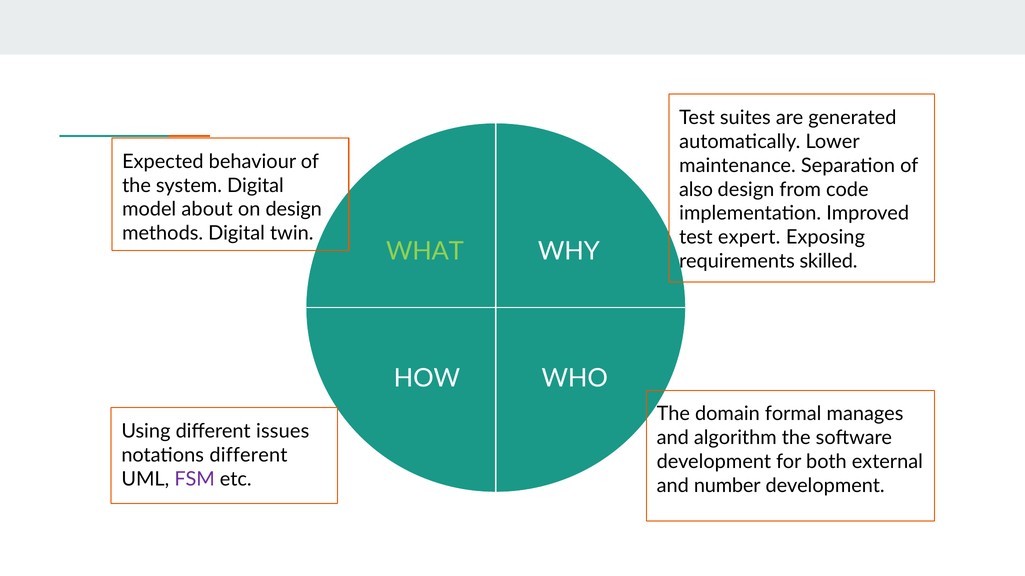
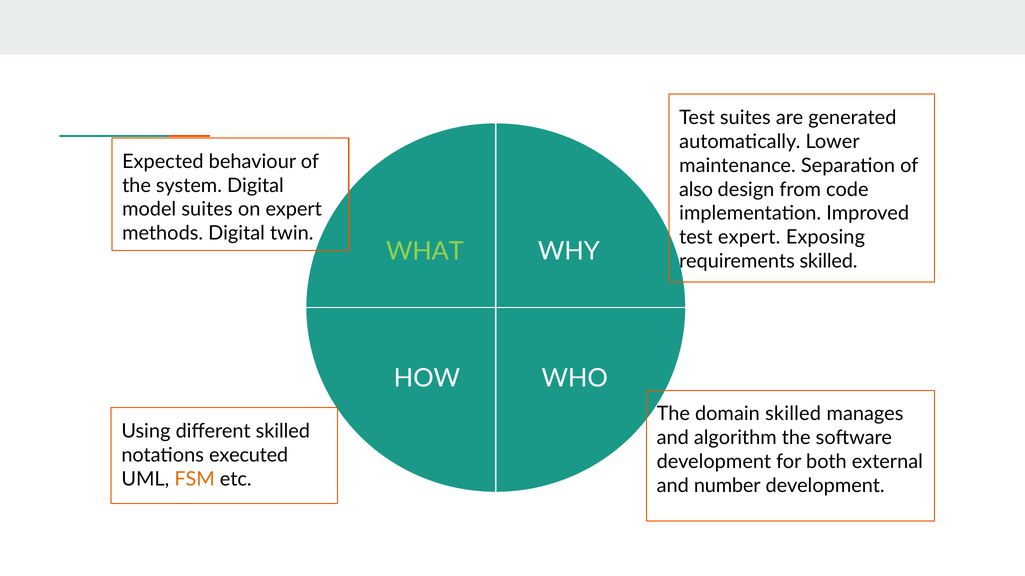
model about: about -> suites (207, 210)
on design: design -> expert (294, 210)
domain formal: formal -> skilled (793, 414)
different issues: issues -> skilled (283, 432)
notations different: different -> executed (249, 456)
FSM colour: purple -> orange (195, 480)
